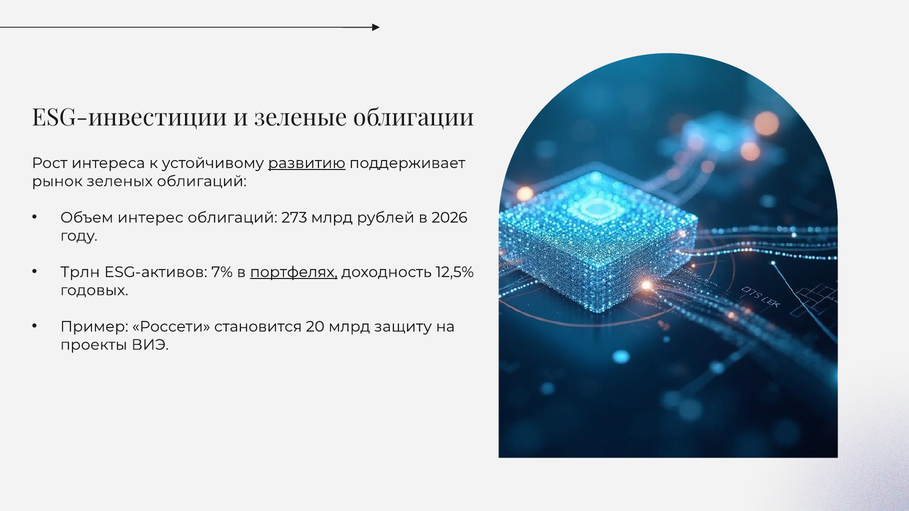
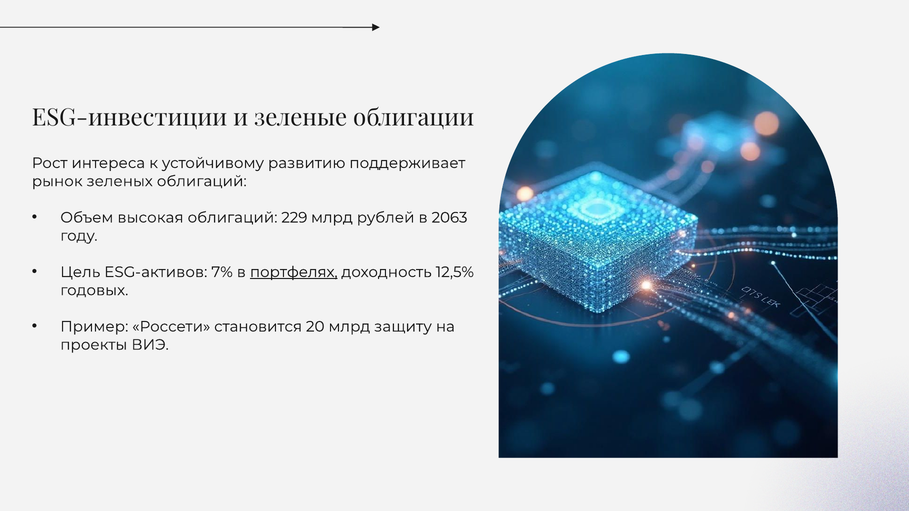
развитию underline: present -> none (307, 163)
интерес: интерес -> высокая (150, 218)
273: 273 -> 229 (294, 218)
2026: 2026 -> 2063 (450, 218)
Трлн: Трлн -> Цель (80, 272)
